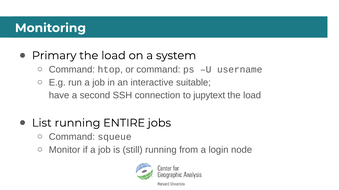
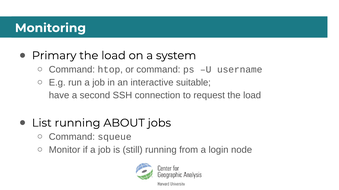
jupytext: jupytext -> request (209, 96)
ENTIRE: ENTIRE -> ABOUT (124, 123)
